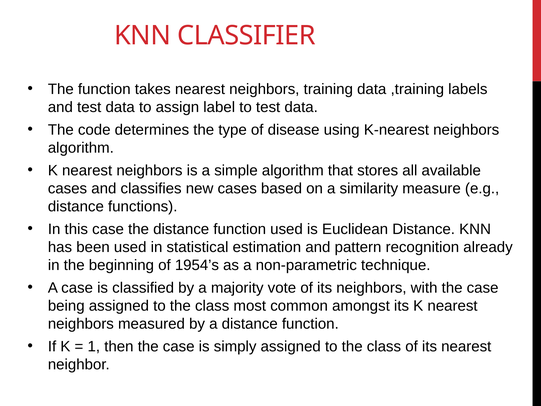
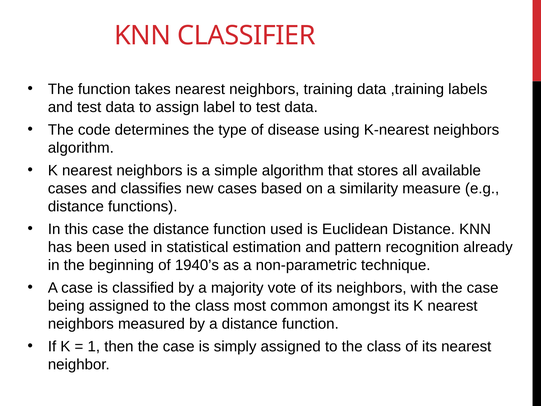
1954’s: 1954’s -> 1940’s (197, 265)
